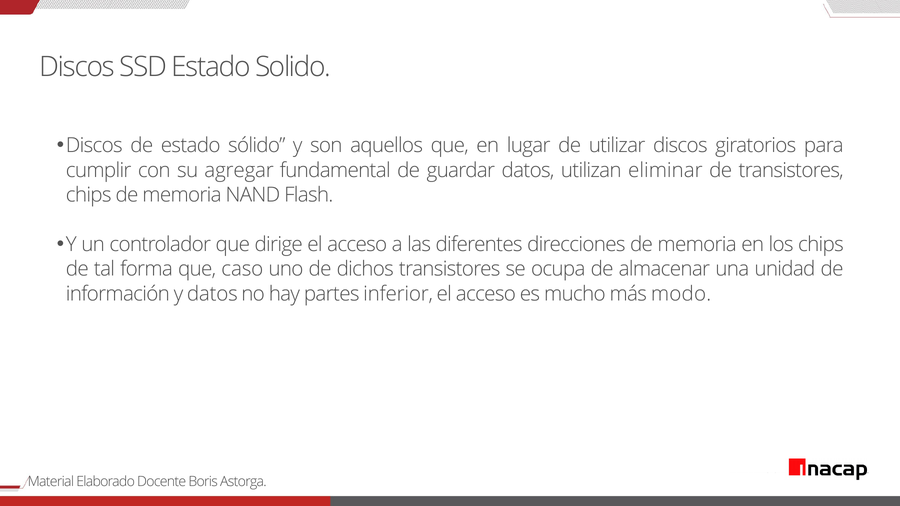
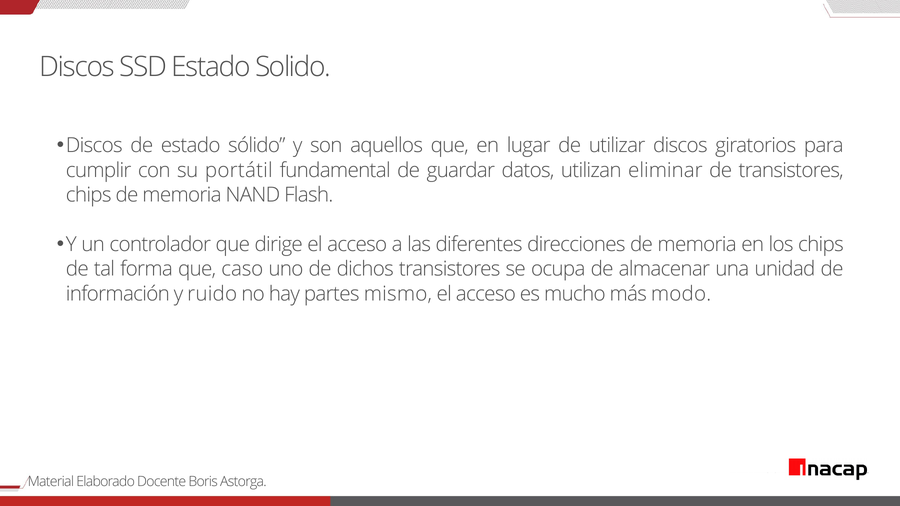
agregar: agregar -> portátil (239, 170)
y datos: datos -> ruido (212, 294)
inferior: inferior -> mismo (398, 294)
